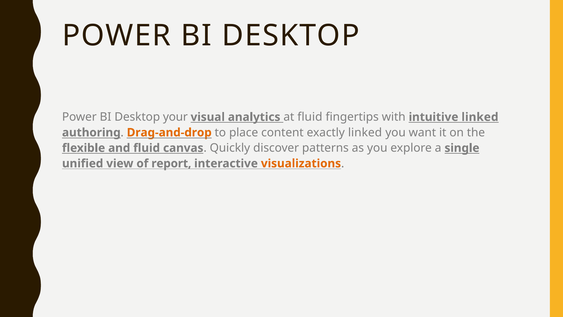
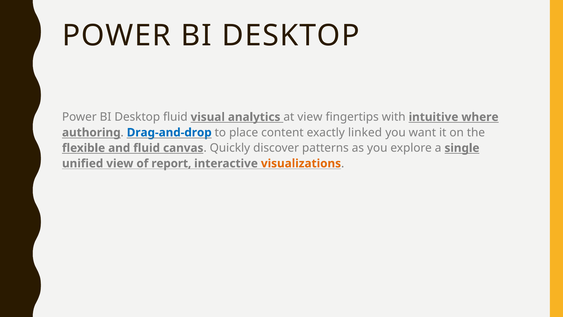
Desktop your: your -> fluid (175, 117)
at fluid: fluid -> view (310, 117)
intuitive linked: linked -> where (480, 117)
Drag-and-drop colour: orange -> blue (169, 132)
